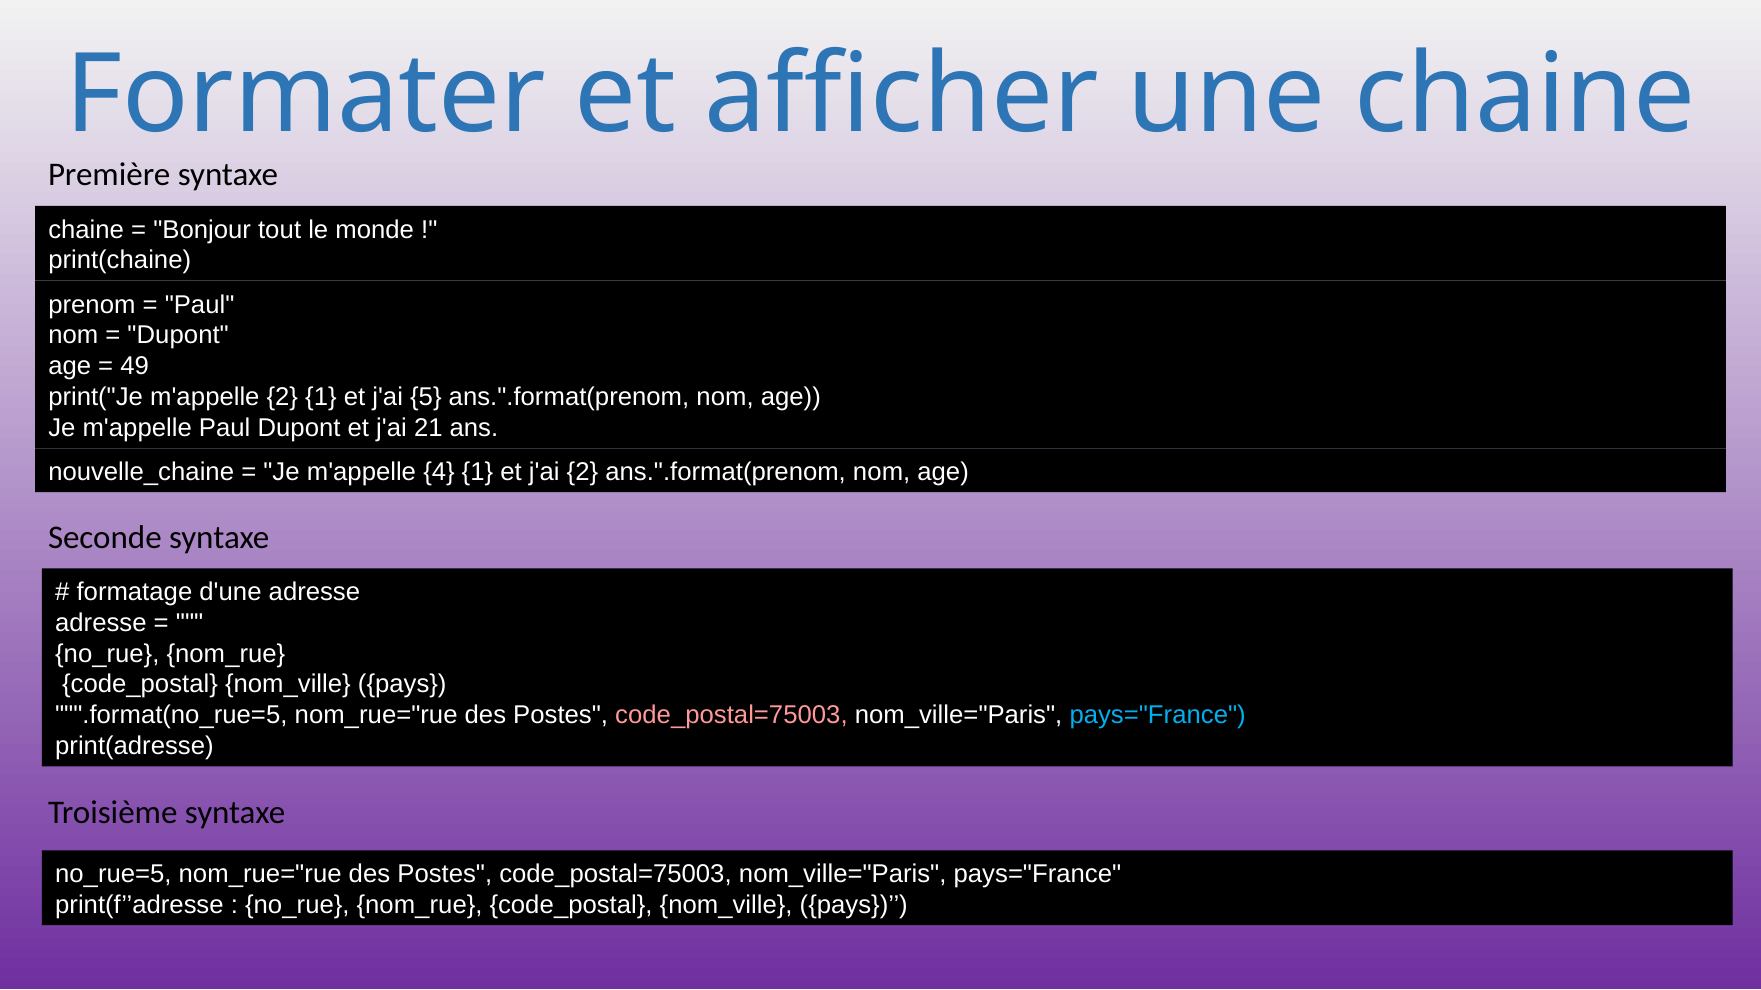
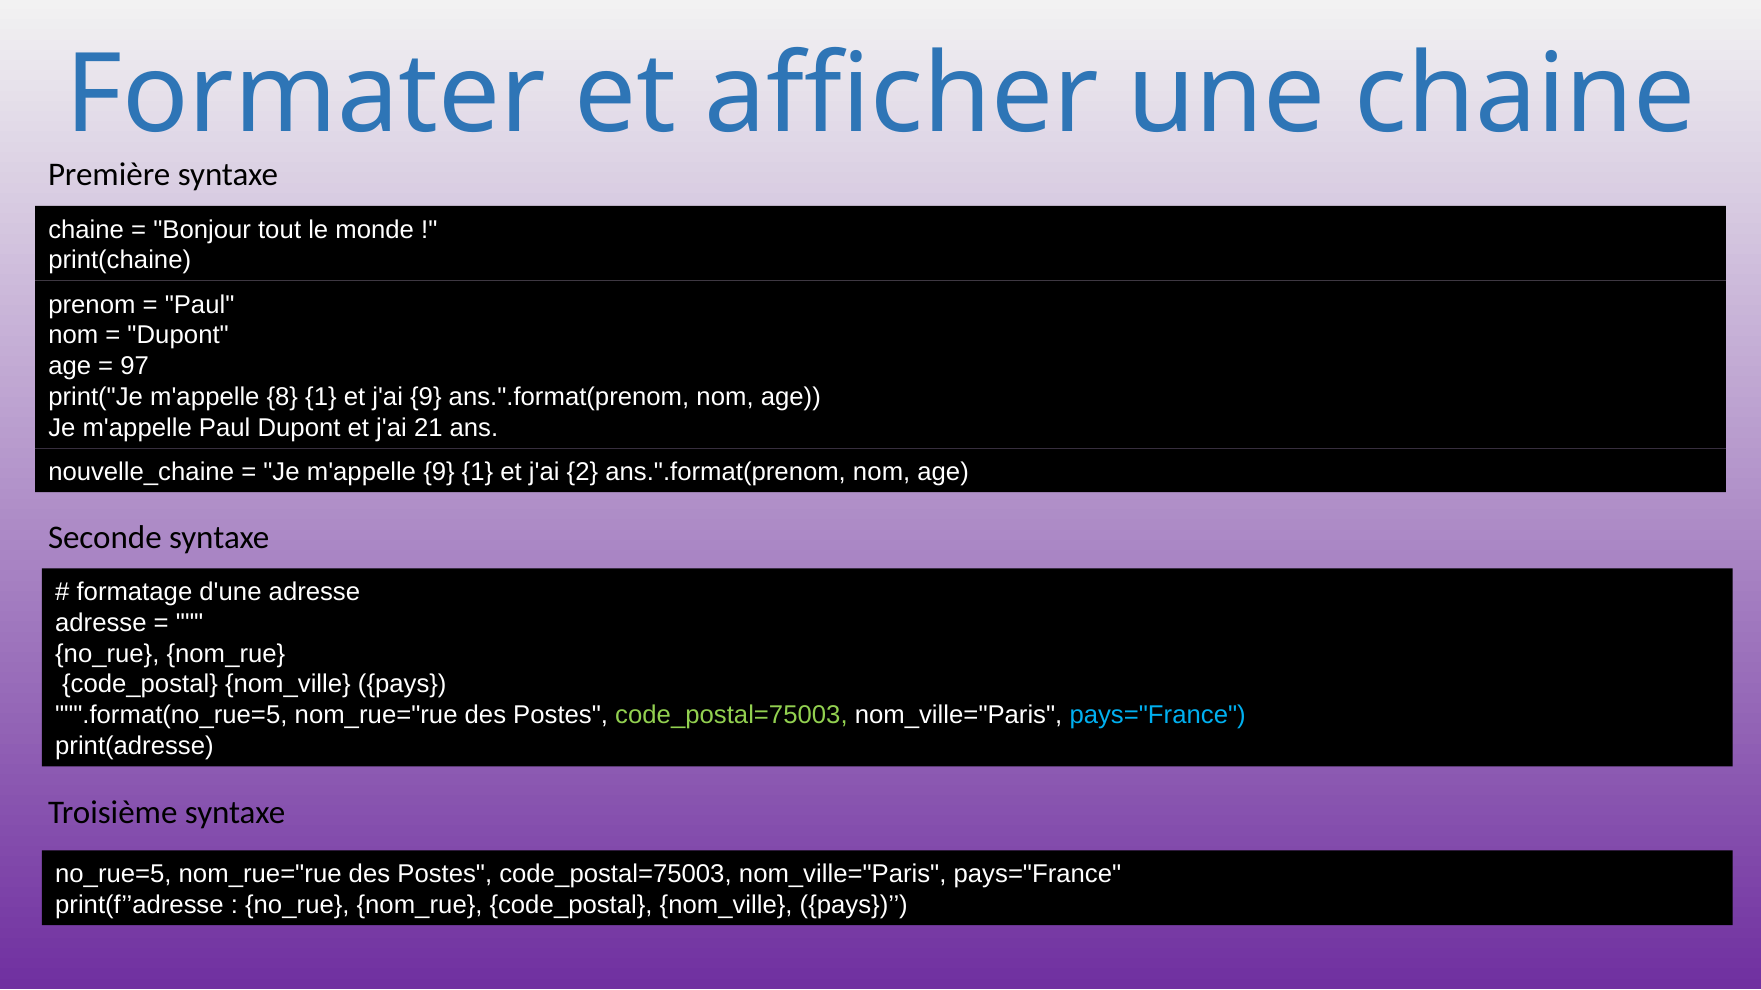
49: 49 -> 97 (135, 366)
m'appelle 2: 2 -> 8 (282, 397)
j'ai 5: 5 -> 9 (426, 397)
m'appelle 4: 4 -> 9 (439, 472)
code_postal=75003 colour: pink -> light green (731, 716)
